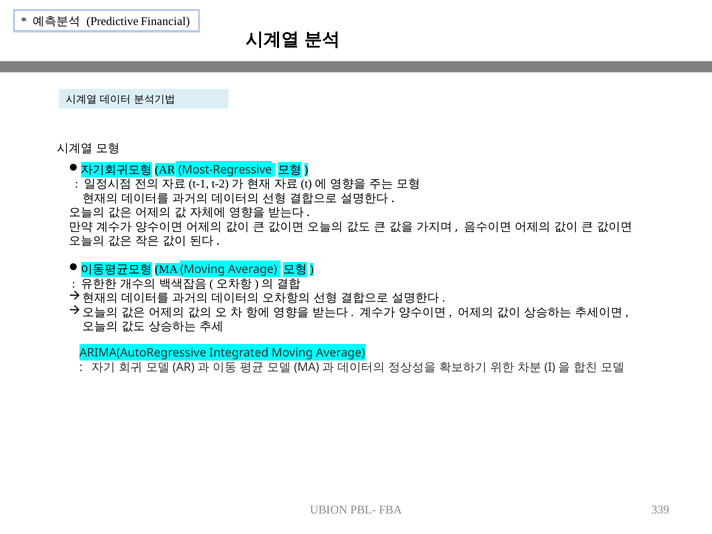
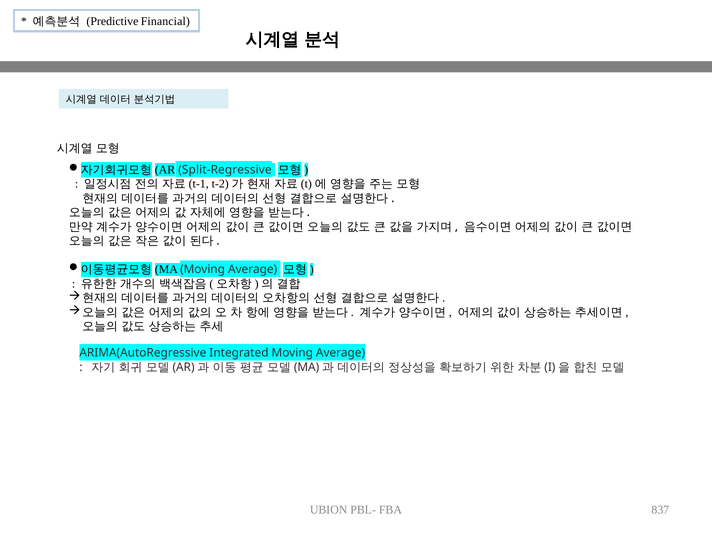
Most-Regressive: Most-Regressive -> Split-Regressive (225, 170)
339: 339 -> 837 (660, 510)
